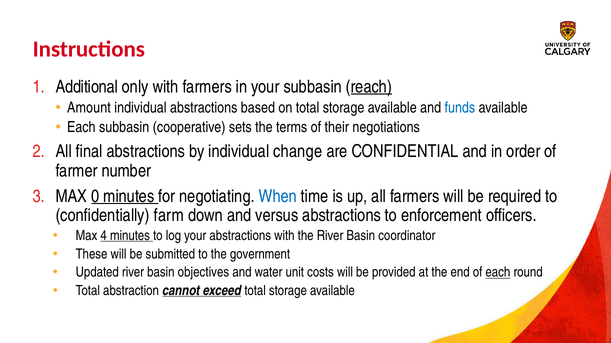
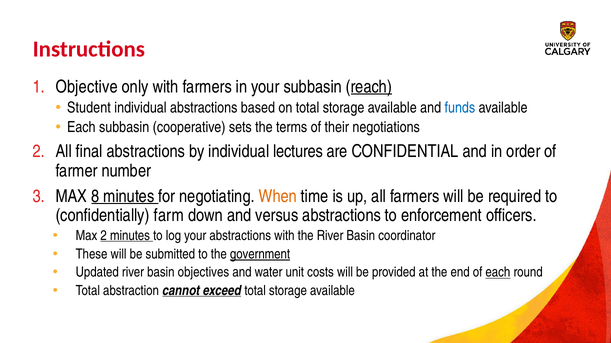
Additional: Additional -> Objective (87, 87)
Amount: Amount -> Student (89, 108)
change: change -> lectures (298, 152)
0: 0 -> 8 (95, 197)
When colour: blue -> orange (278, 197)
Max 4: 4 -> 2 (104, 236)
government underline: none -> present (260, 255)
